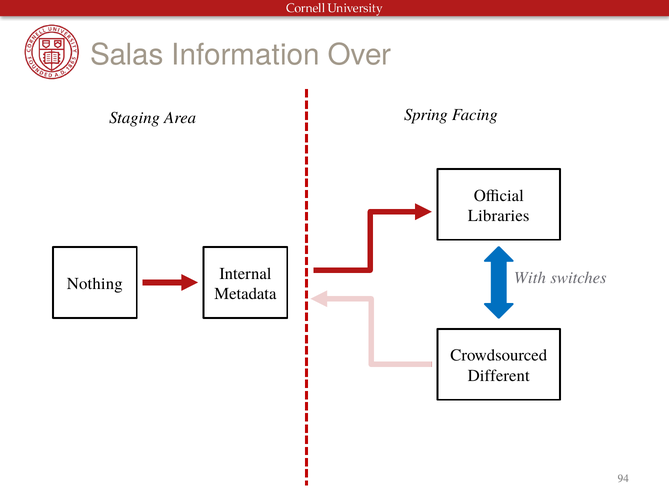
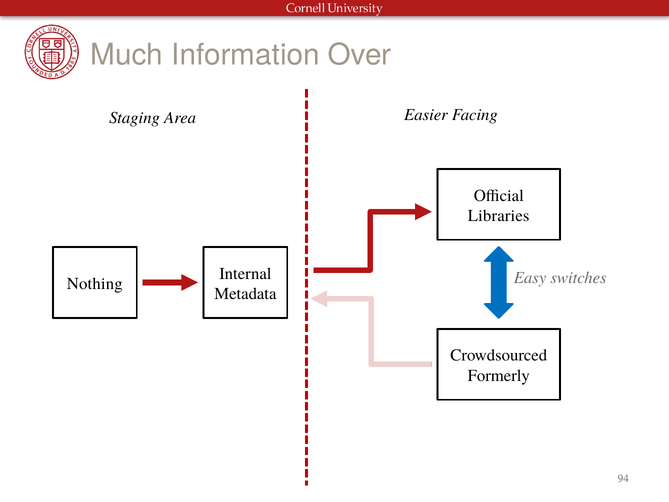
Salas: Salas -> Much (127, 55)
Spring: Spring -> Easier (426, 115)
With: With -> Easy (530, 278)
Different: Different -> Formerly (499, 375)
